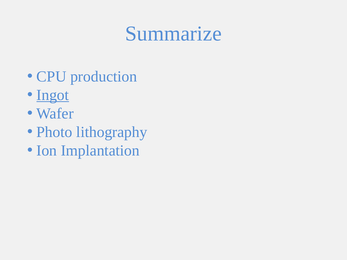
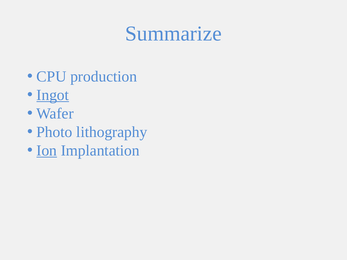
Ion underline: none -> present (47, 151)
